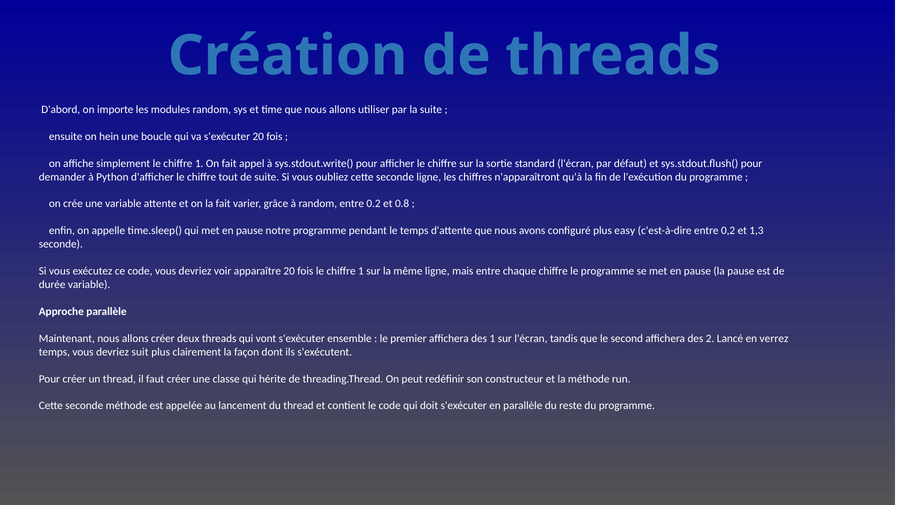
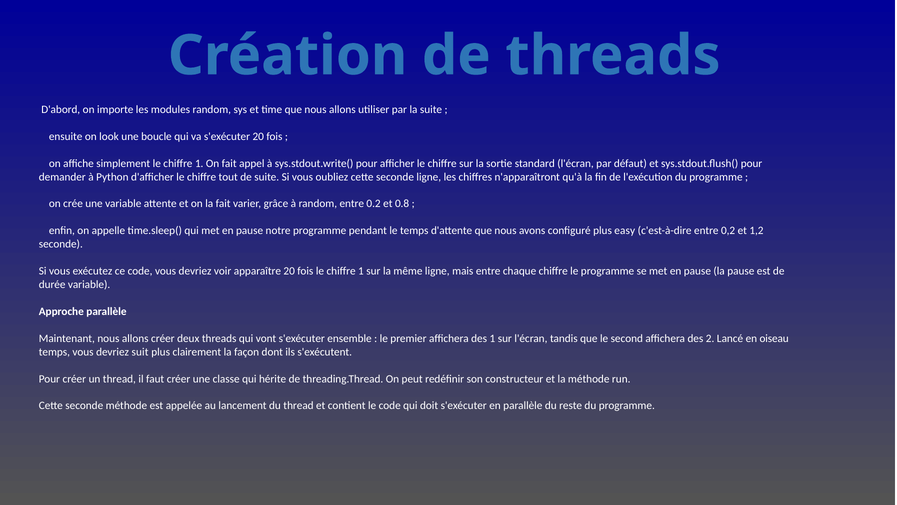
hein: hein -> look (109, 136)
1,3: 1,3 -> 1,2 (757, 230)
verrez: verrez -> oiseau (774, 338)
